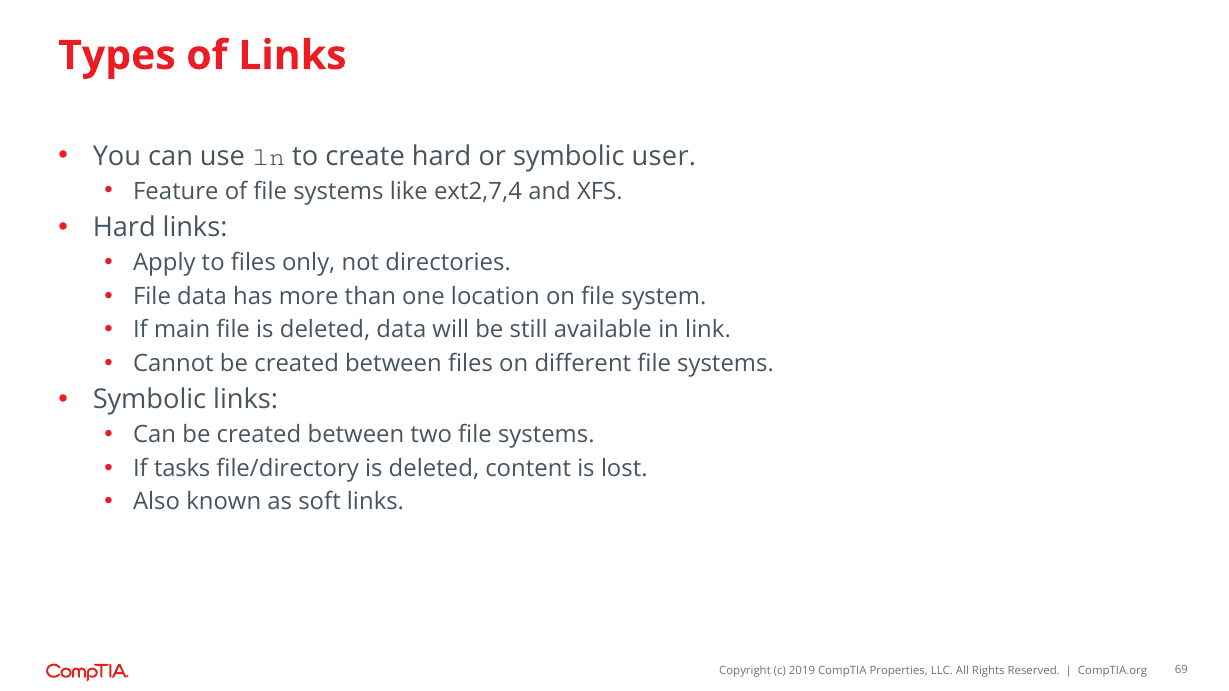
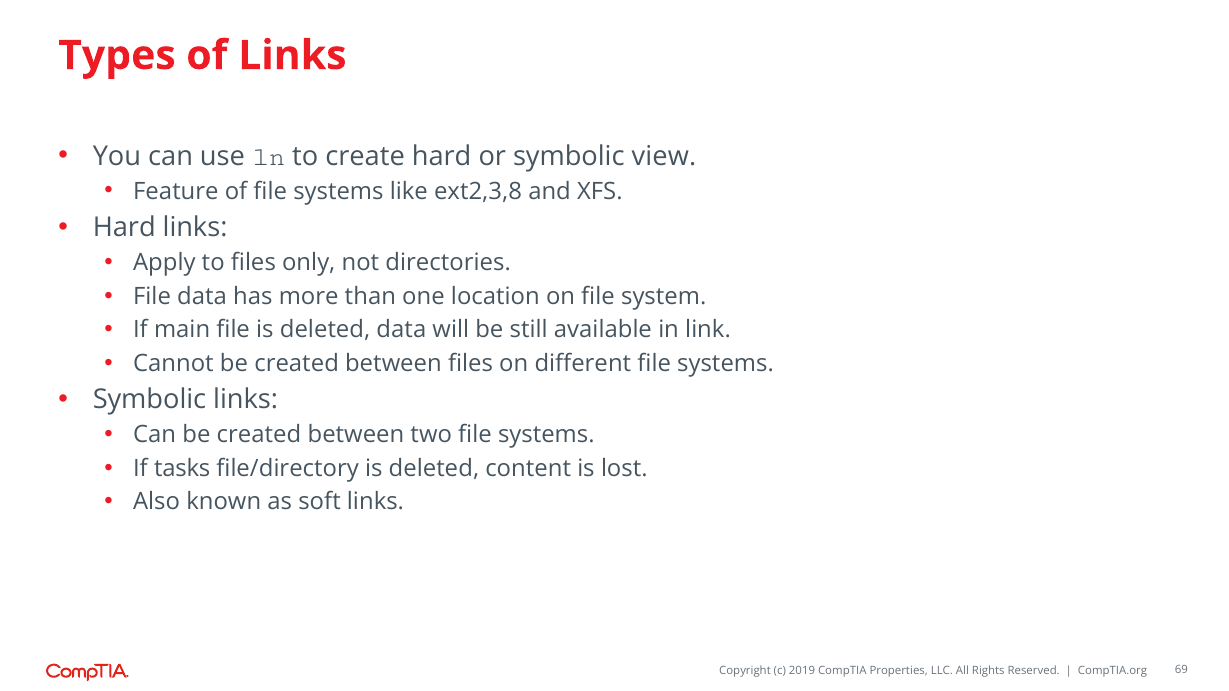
user: user -> view (664, 156)
ext2,7,4: ext2,7,4 -> ext2,3,8 (478, 191)
